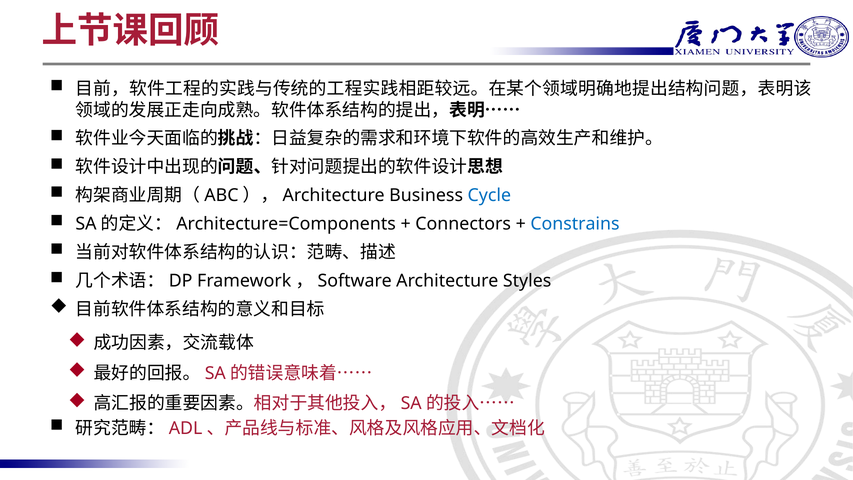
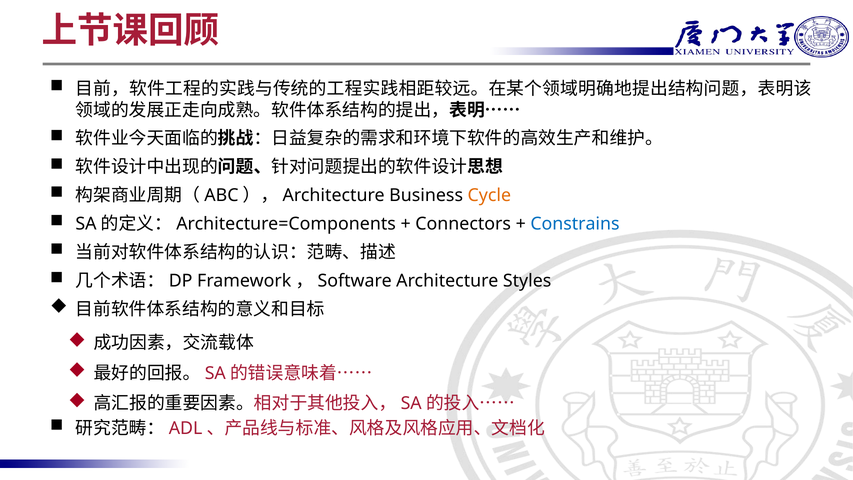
Cycle colour: blue -> orange (489, 195)
